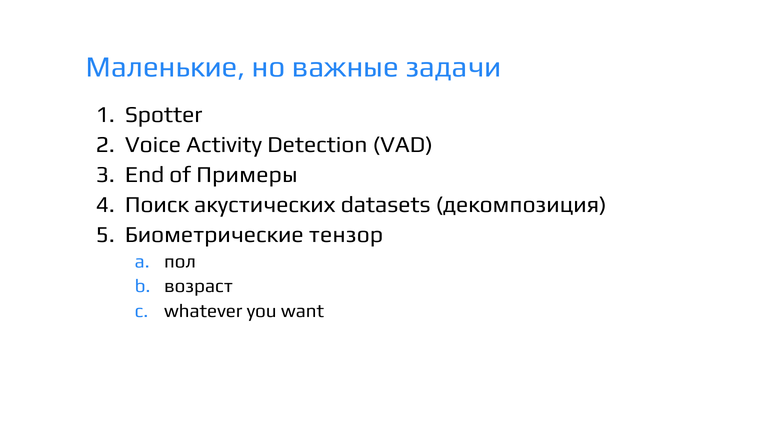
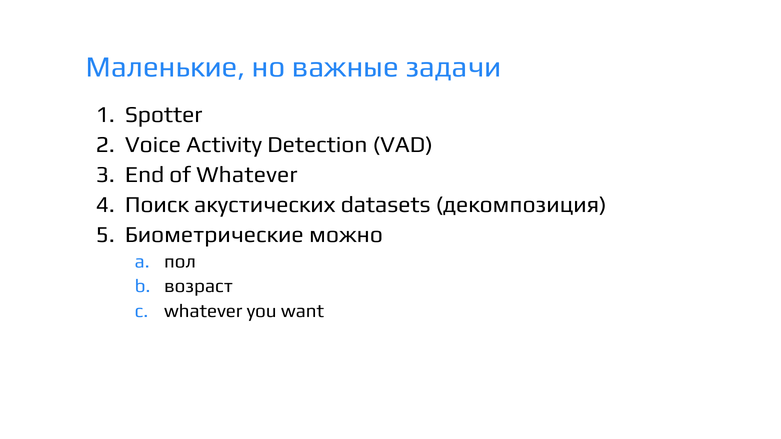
of Примеры: Примеры -> Whatever (247, 175)
тензор: тензор -> можно (346, 235)
